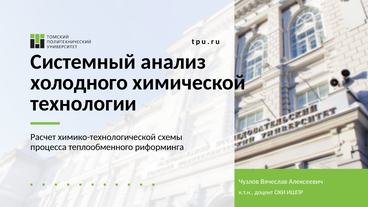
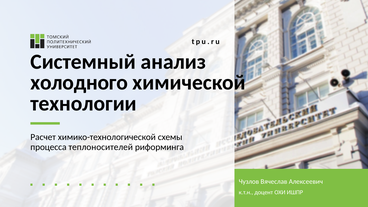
теплообменного: теплообменного -> теплоносителей (101, 147)
